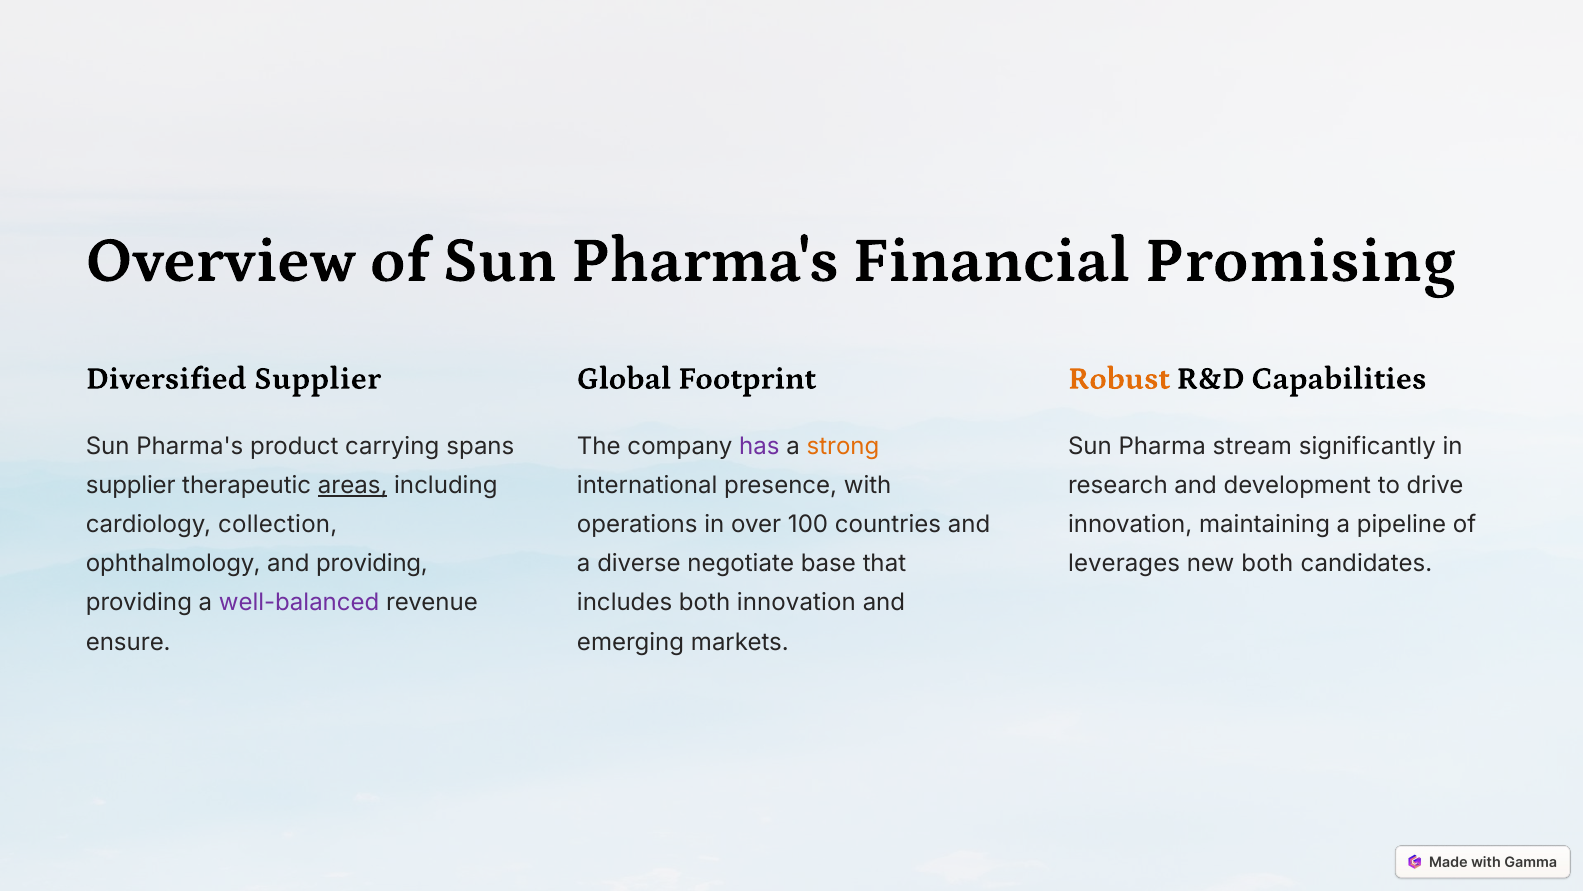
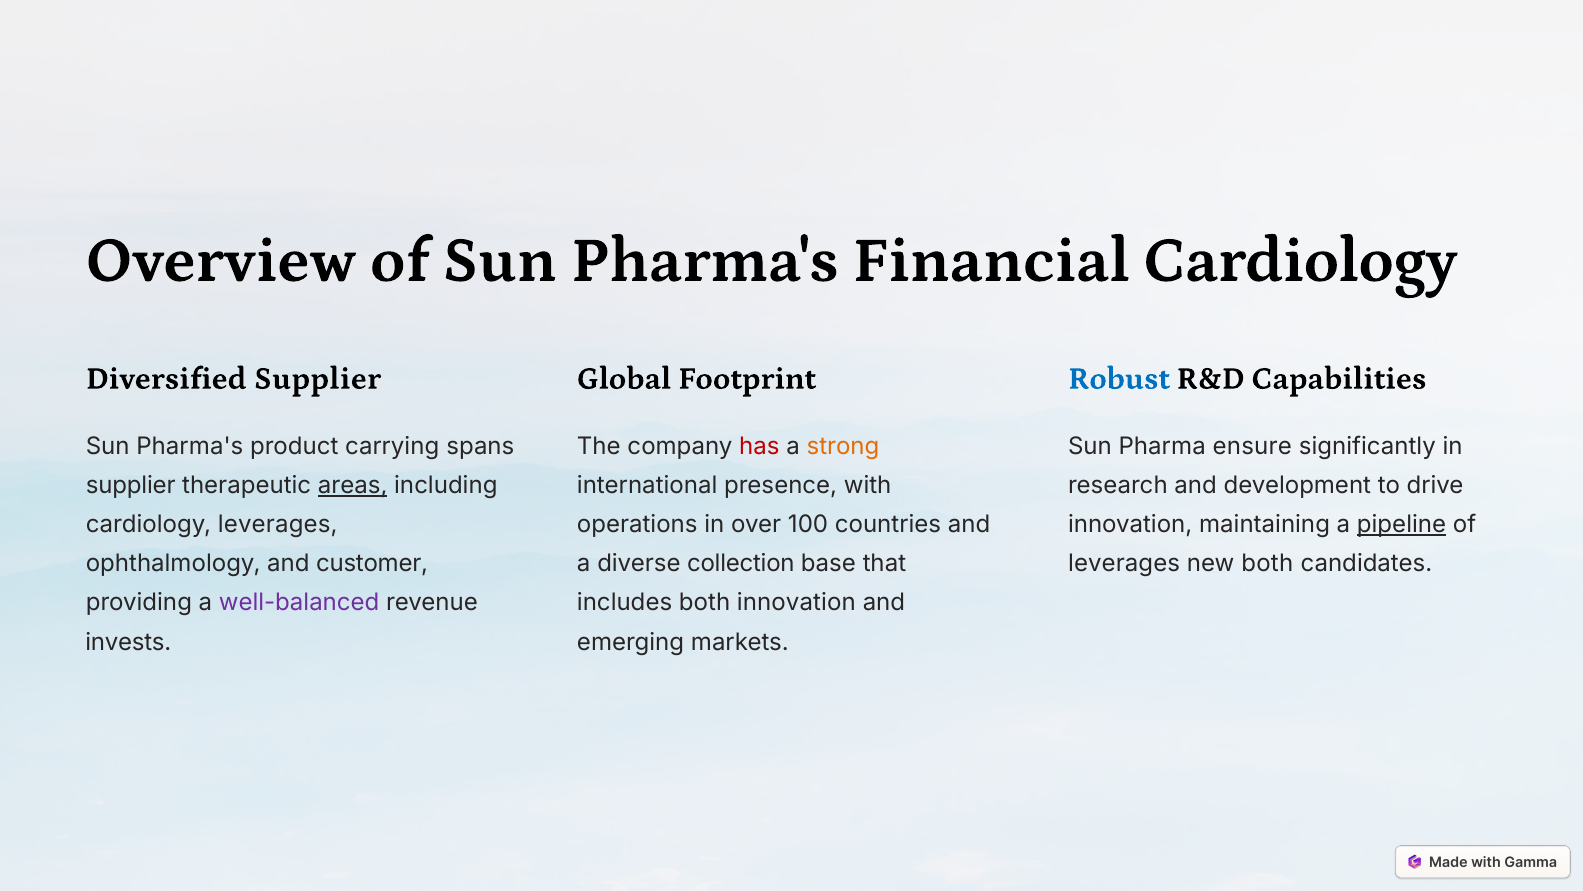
Financial Promising: Promising -> Cardiology (1301, 260)
Robust colour: orange -> blue (1119, 378)
has colour: purple -> red (759, 446)
stream: stream -> ensure (1252, 446)
cardiology collection: collection -> leverages (278, 524)
pipeline underline: none -> present (1402, 524)
and providing: providing -> customer (372, 564)
negotiate: negotiate -> collection (741, 564)
ensure: ensure -> invests (128, 642)
